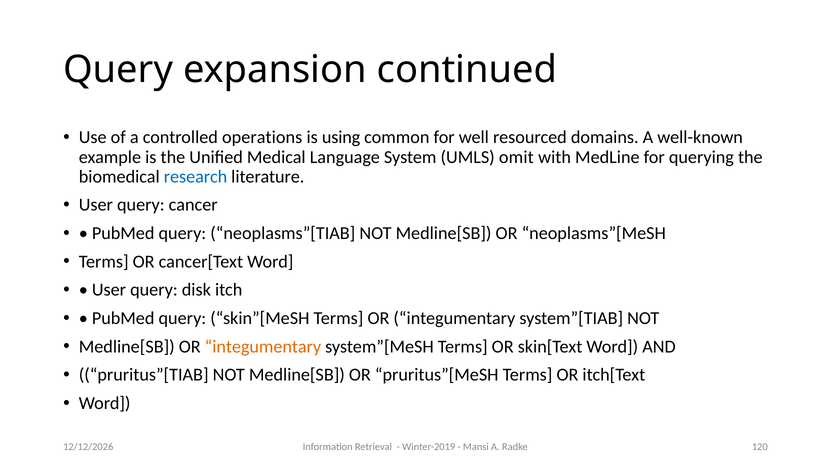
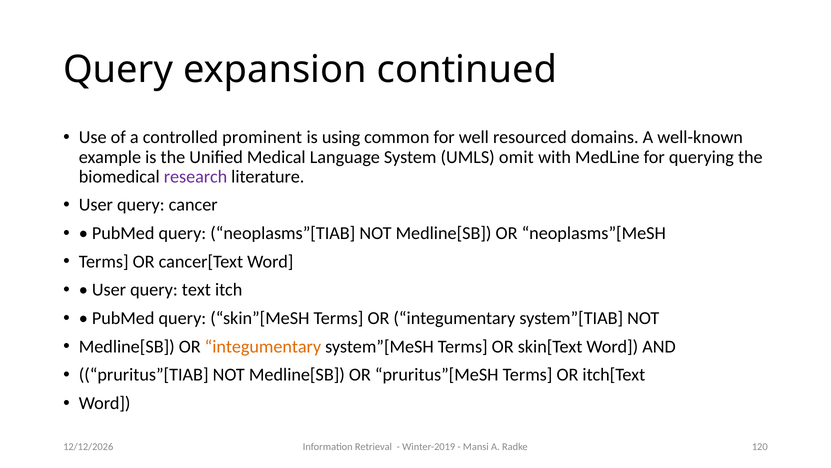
operations: operations -> prominent (262, 137)
research colour: blue -> purple (196, 176)
disk: disk -> text (196, 290)
